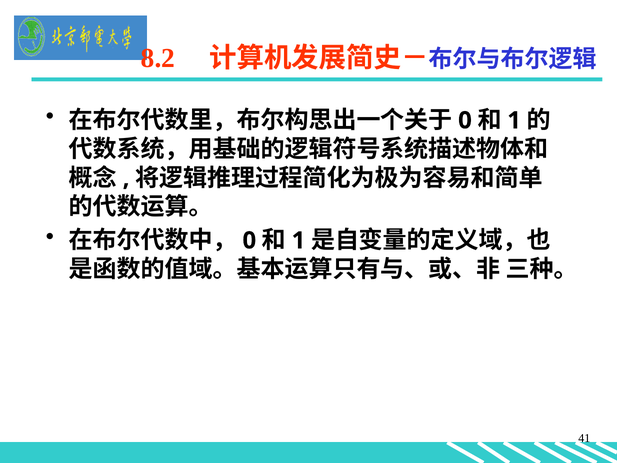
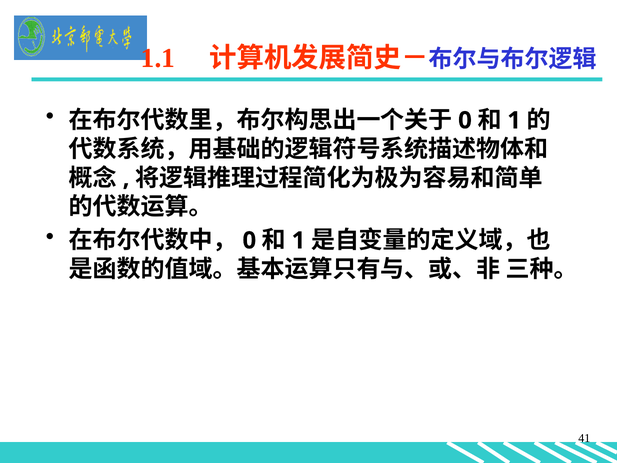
8.2: 8.2 -> 1.1 (158, 58)
